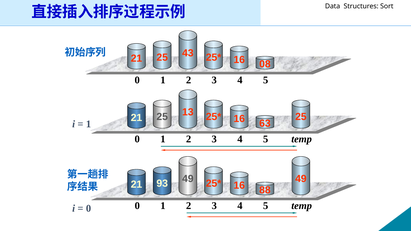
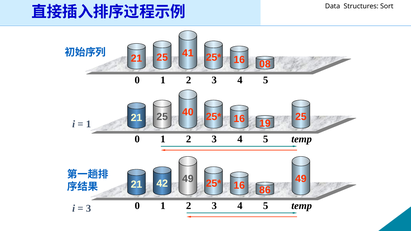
43: 43 -> 41 (188, 53)
13: 13 -> 40 (188, 112)
63: 63 -> 19 (265, 123)
93: 93 -> 42 (162, 183)
88: 88 -> 86 (265, 190)
0: 0 -> 3 (89, 209)
